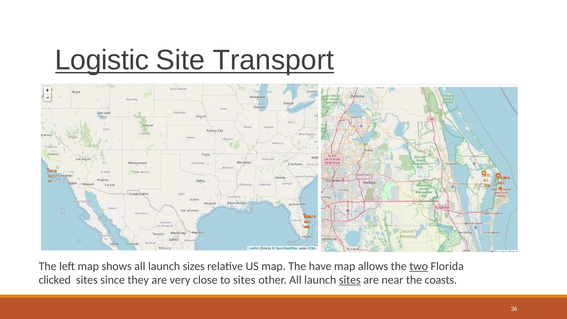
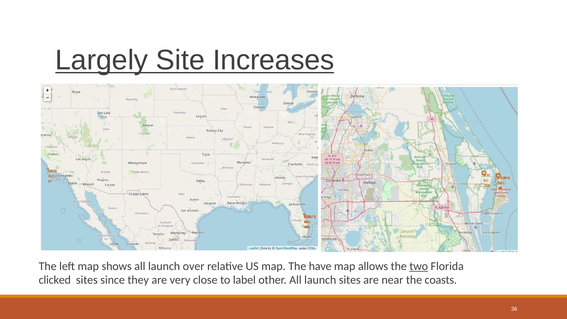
Logistic: Logistic -> Largely (102, 60)
Transport: Transport -> Increases (273, 60)
sizes: sizes -> over (194, 266)
to sites: sites -> label (244, 280)
sites underline: present -> none (350, 280)
